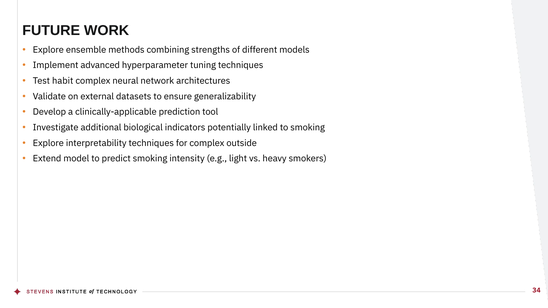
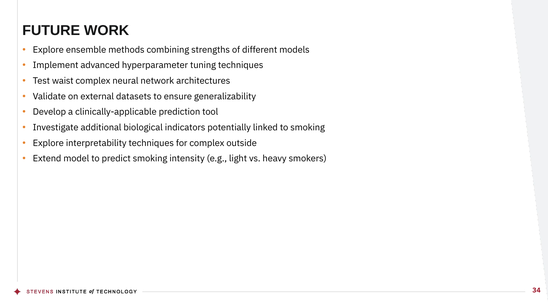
habit: habit -> waist (63, 81)
